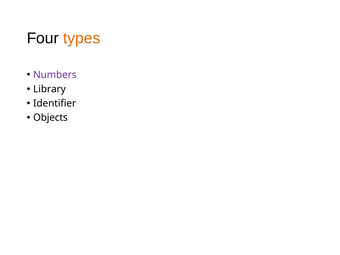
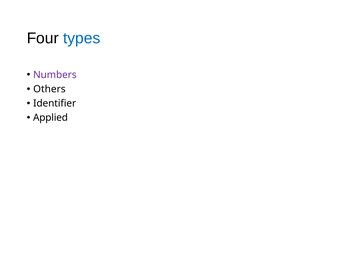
types colour: orange -> blue (82, 38)
Library: Library -> Others (49, 89)
Objects: Objects -> Applied (50, 118)
